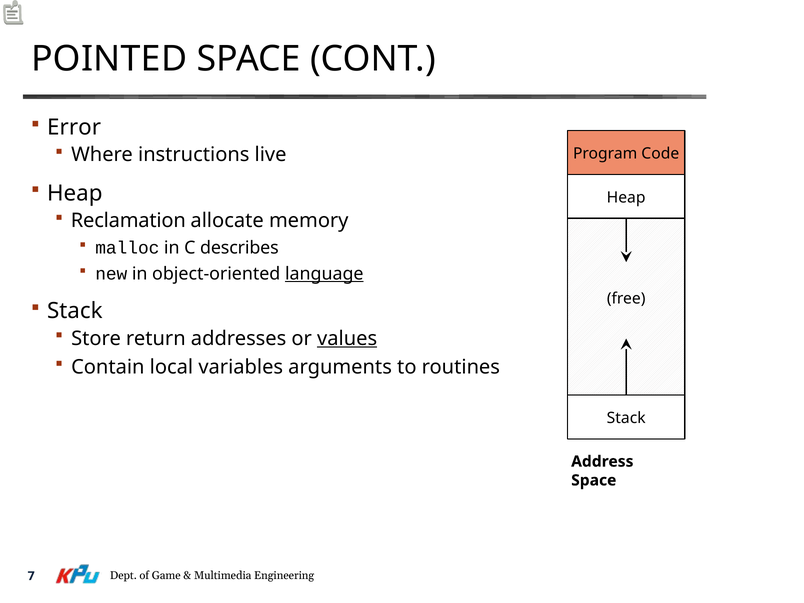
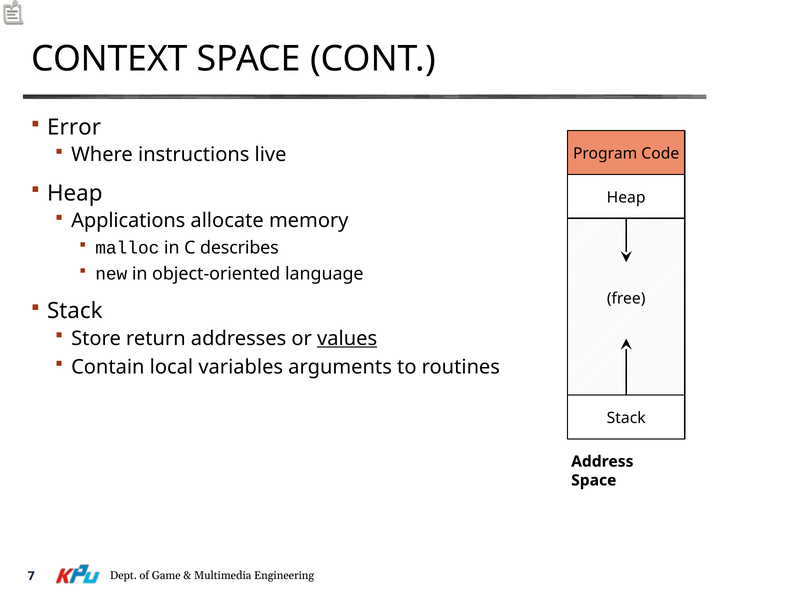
POINTED: POINTED -> CONTEXT (109, 59)
Reclamation: Reclamation -> Applications (128, 221)
language underline: present -> none (324, 274)
